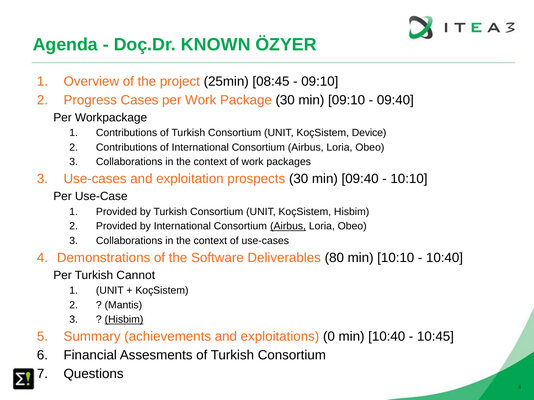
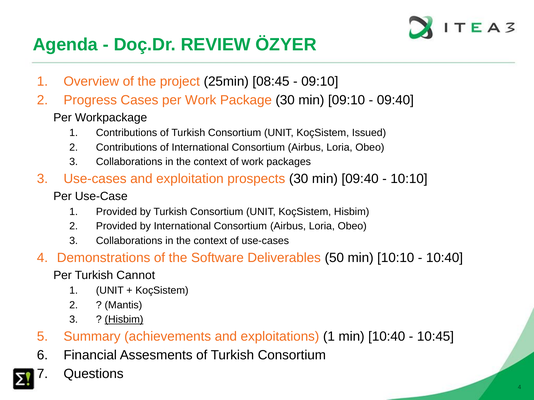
KNOWN: KNOWN -> REVIEW (216, 45)
Device: Device -> Issued (369, 133)
Airbus underline: present -> none (288, 226)
80: 80 -> 50 (334, 258)
exploitations 0: 0 -> 1 (329, 337)
